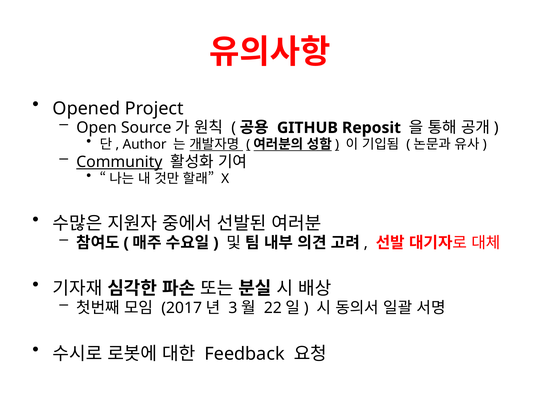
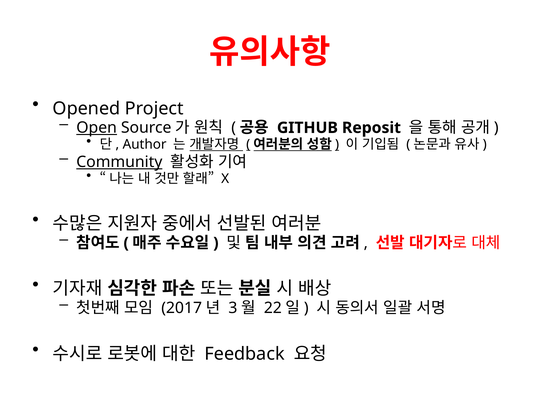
Open underline: none -> present (97, 128)
